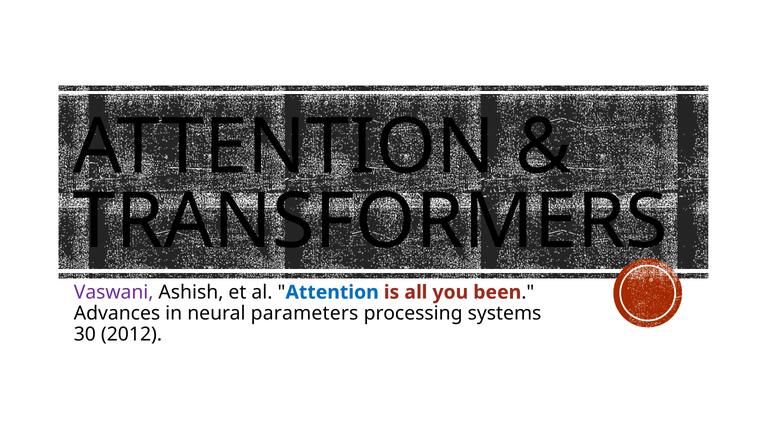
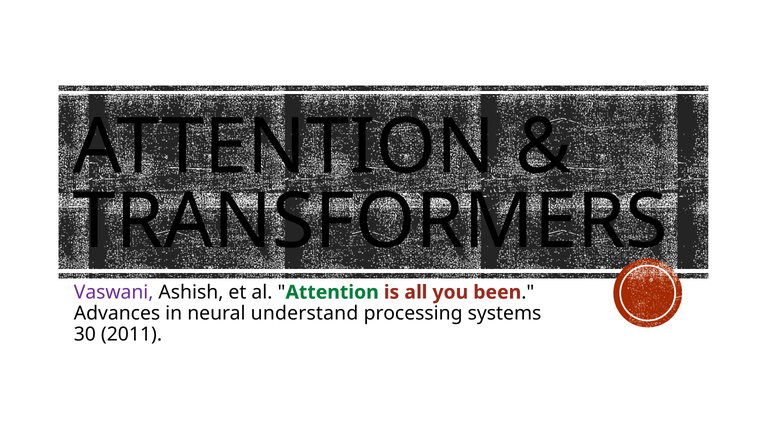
Attention colour: blue -> green (332, 292)
parameters: parameters -> understand (305, 313)
2012: 2012 -> 2011 (132, 334)
